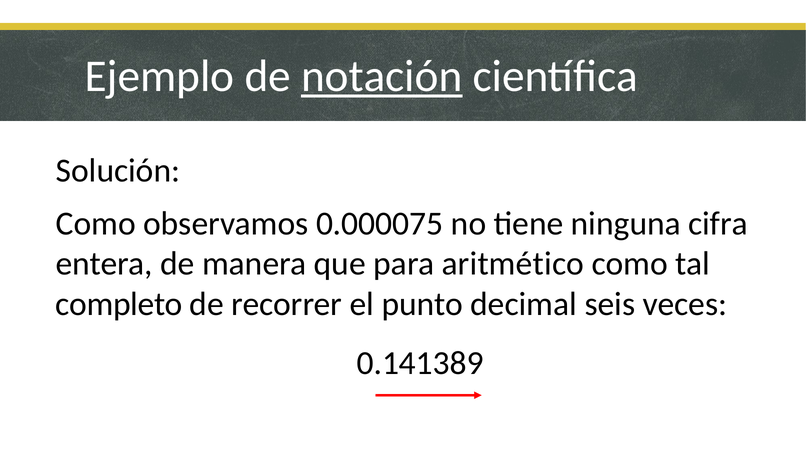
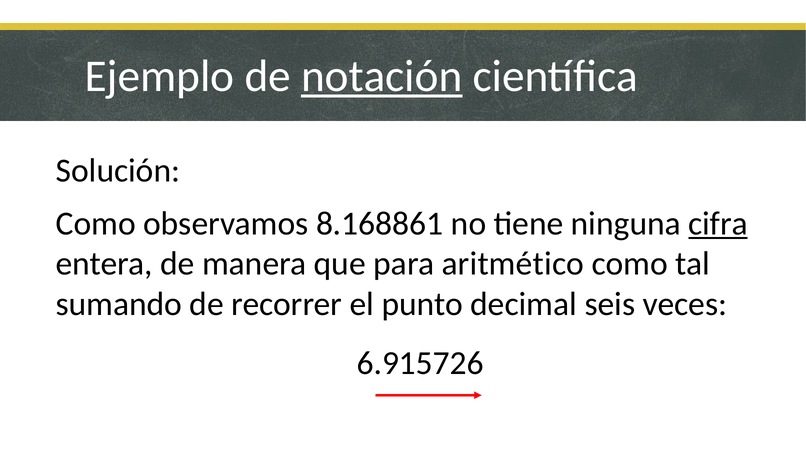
0.000075: 0.000075 -> 8.168861 (380, 223)
cifra underline: none -> present (718, 223)
completo: completo -> sumando (119, 304)
0.141389: 0.141389 -> 6.915726 (420, 363)
